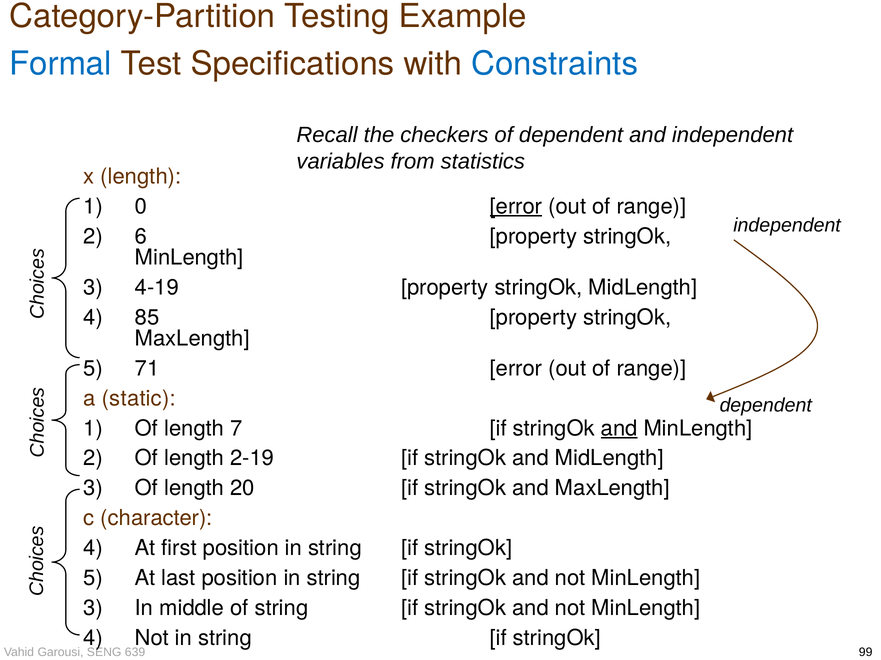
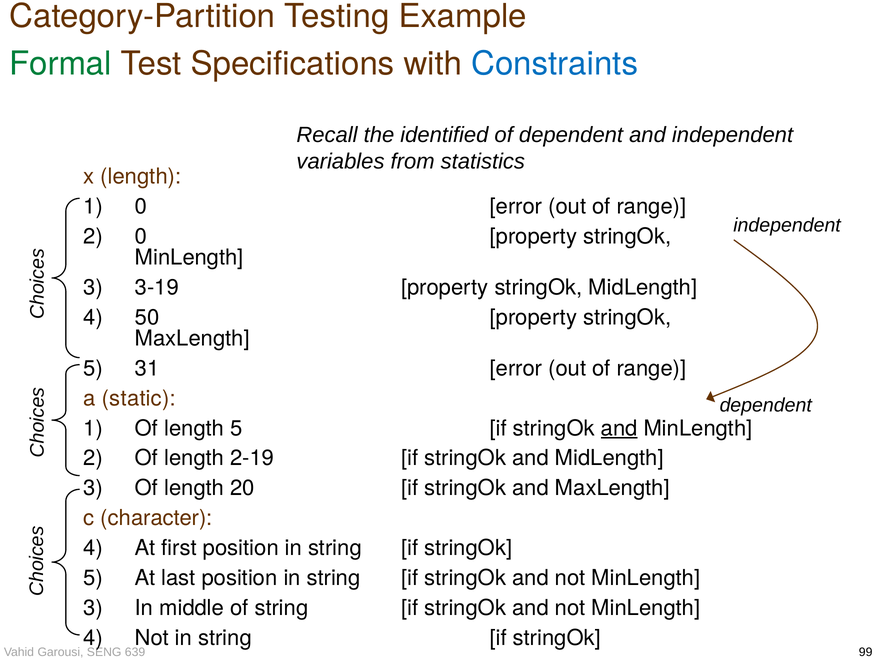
Formal colour: blue -> green (60, 64)
checkers: checkers -> identified (444, 135)
error underline: present -> none (516, 207)
2 6: 6 -> 0 (141, 237)
4-19: 4-19 -> 3-19 (157, 288)
85: 85 -> 50 (147, 318)
71: 71 -> 31 (147, 369)
length 7: 7 -> 5 (236, 429)
